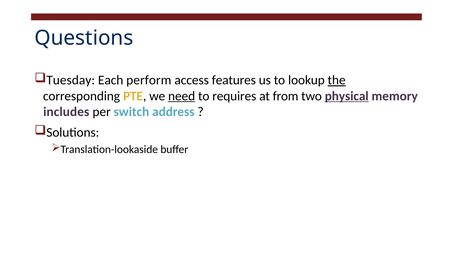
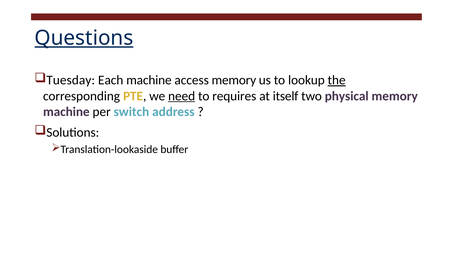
Questions underline: none -> present (84, 38)
Each perform: perform -> machine (149, 80)
access features: features -> memory (234, 80)
from: from -> itself (286, 96)
physical underline: present -> none (347, 96)
includes: includes -> machine (66, 112)
